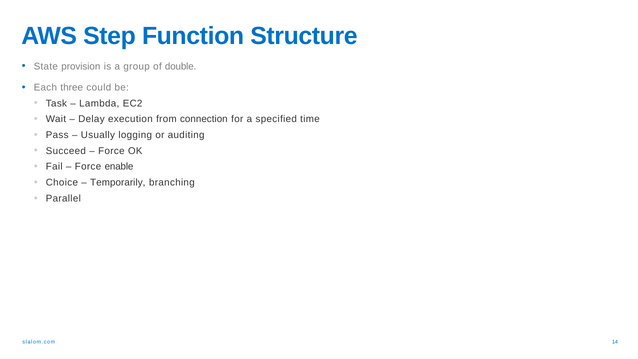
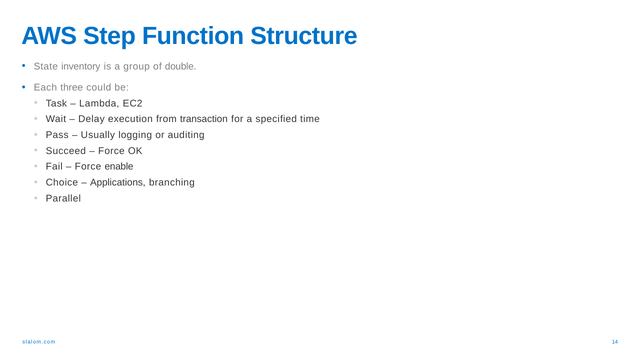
provision: provision -> inventory (81, 66)
connection: connection -> transaction (204, 119)
Temporarily: Temporarily -> Applications (118, 183)
